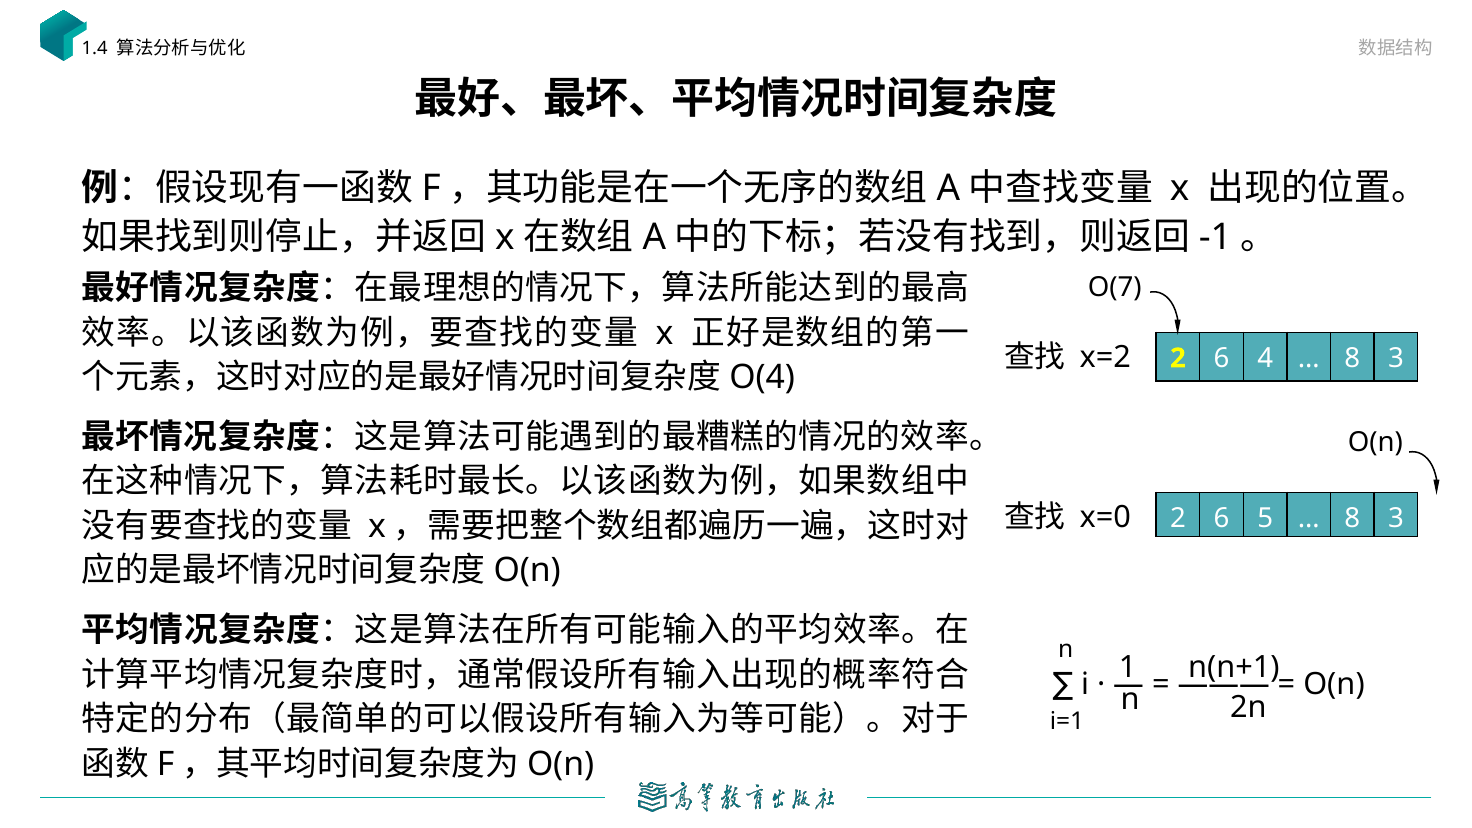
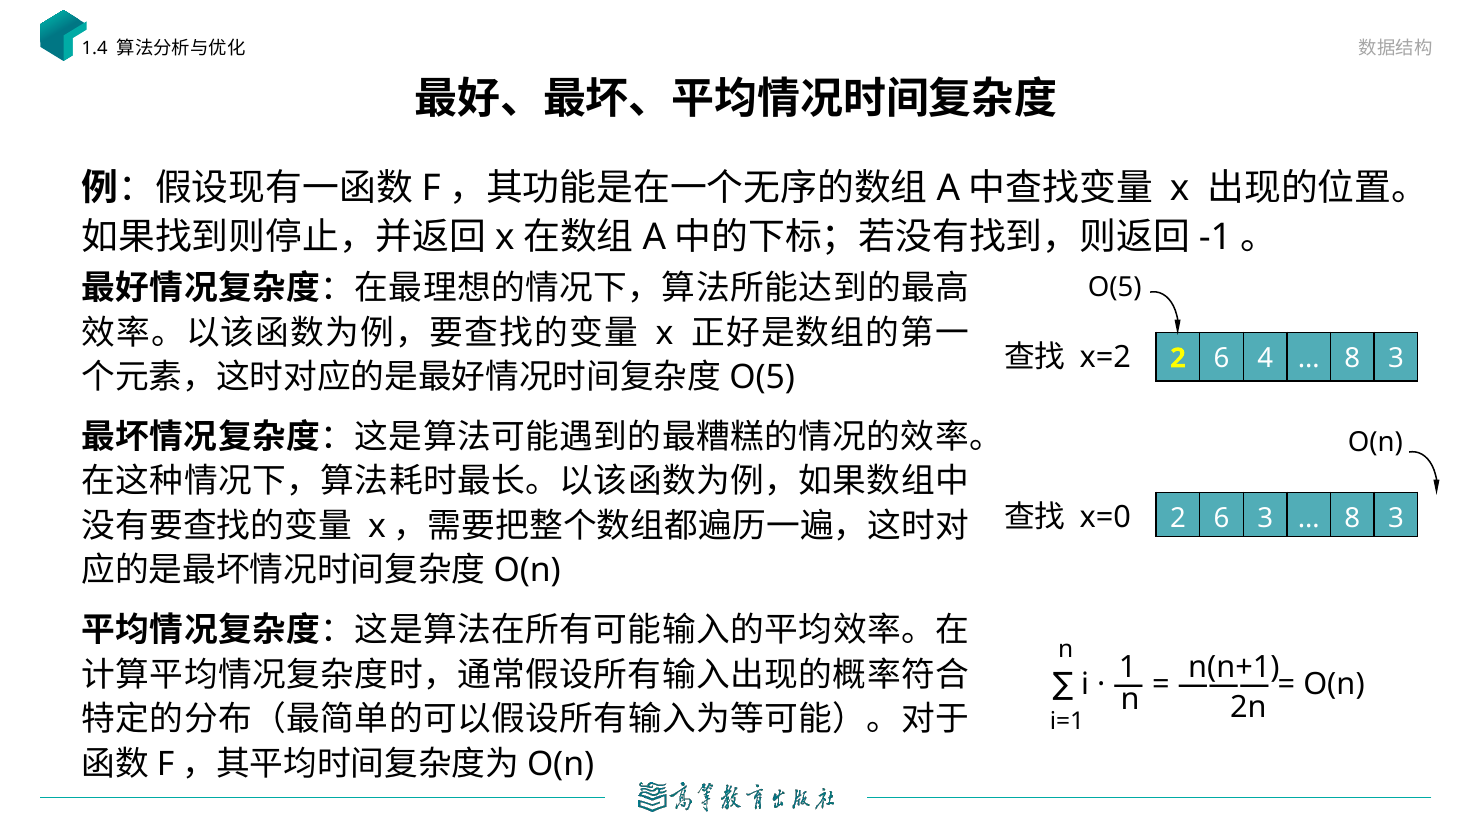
O(7: O(7 -> O(5 (1115, 288)
O(4: O(4 -> O(5 (762, 377)
6 5: 5 -> 3 (1265, 518)
